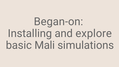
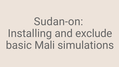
Began-on: Began-on -> Sudan-on (59, 22)
explore: explore -> exclude (94, 33)
